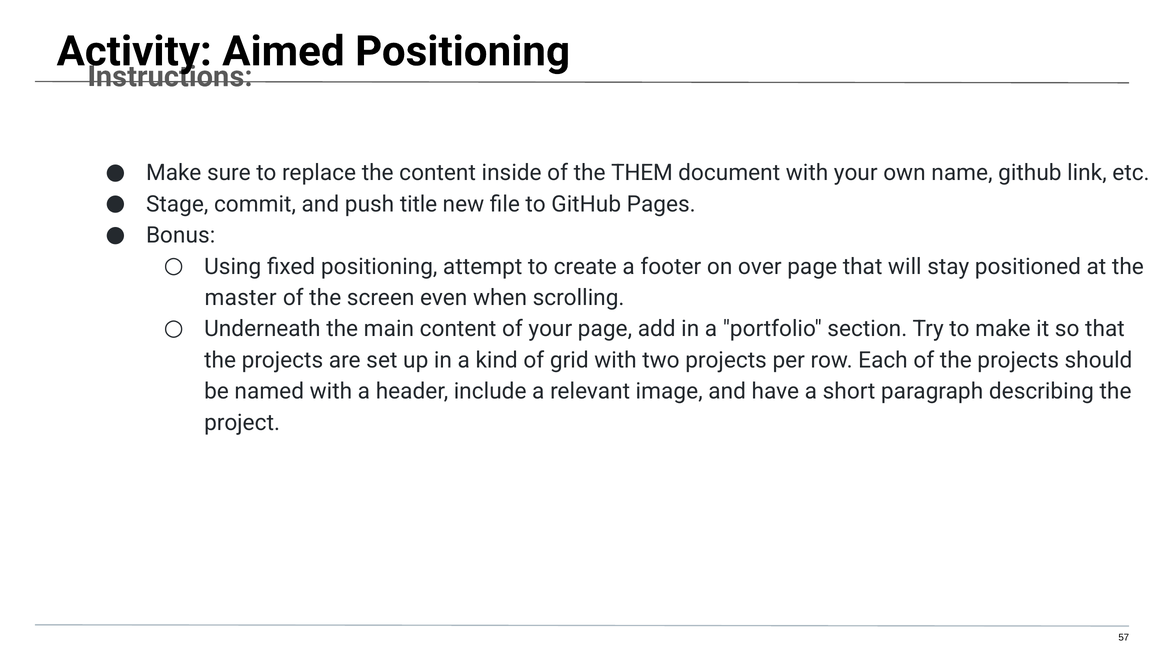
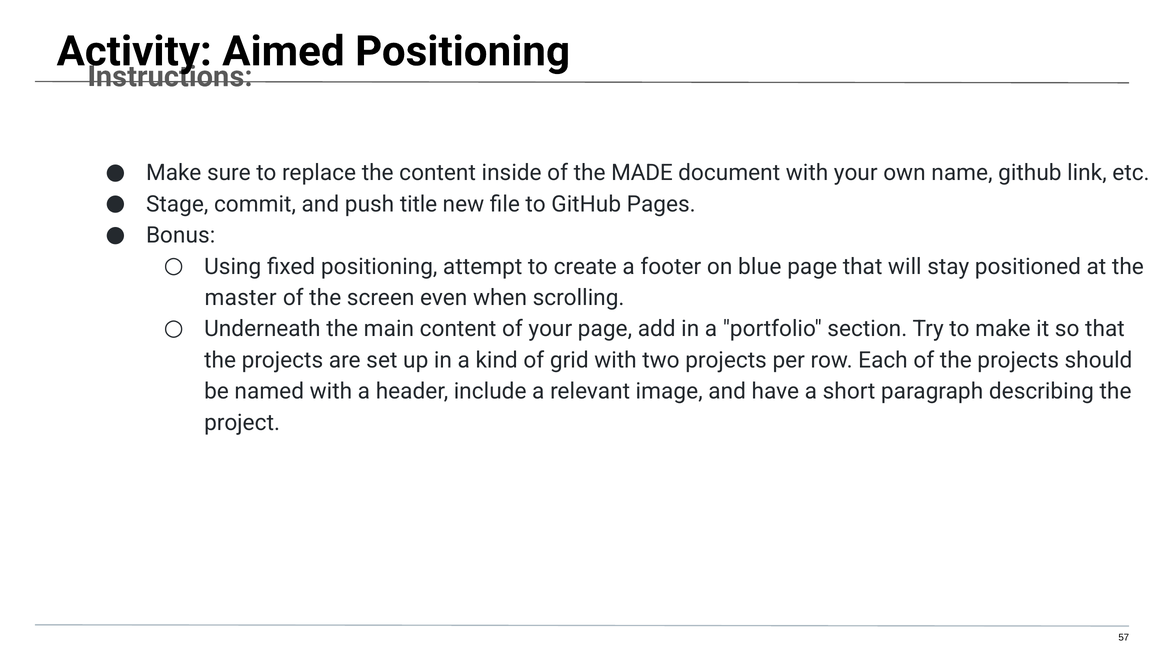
THEM: THEM -> MADE (642, 173)
over: over -> blue (760, 266)
